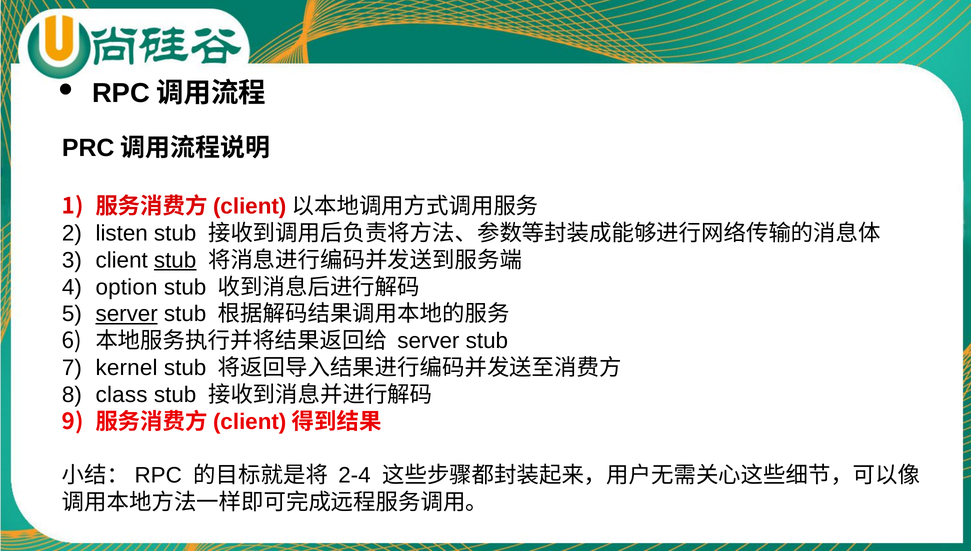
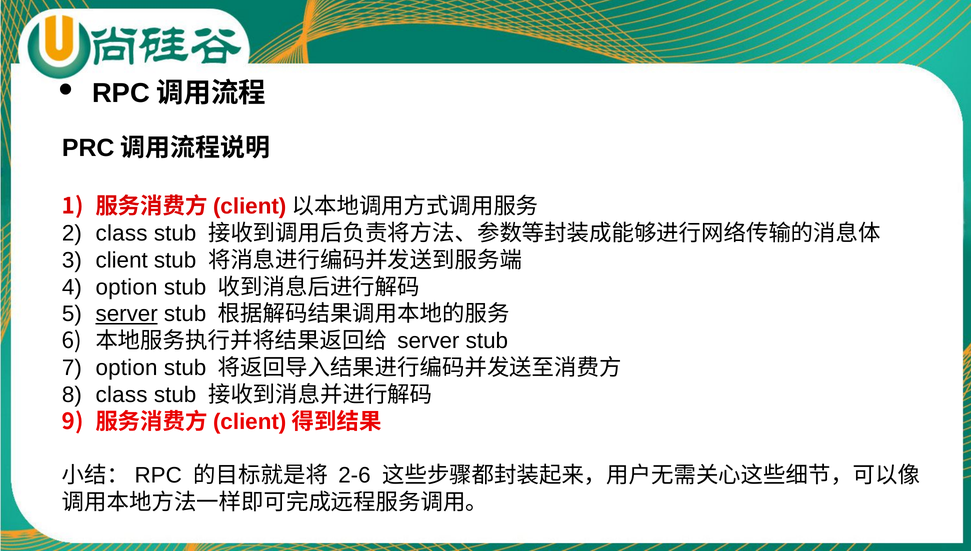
listen: listen -> class (122, 233)
stub underline: present -> none (175, 260)
kernel: kernel -> option (127, 368)
2-4: 2-4 -> 2-6 (354, 475)
